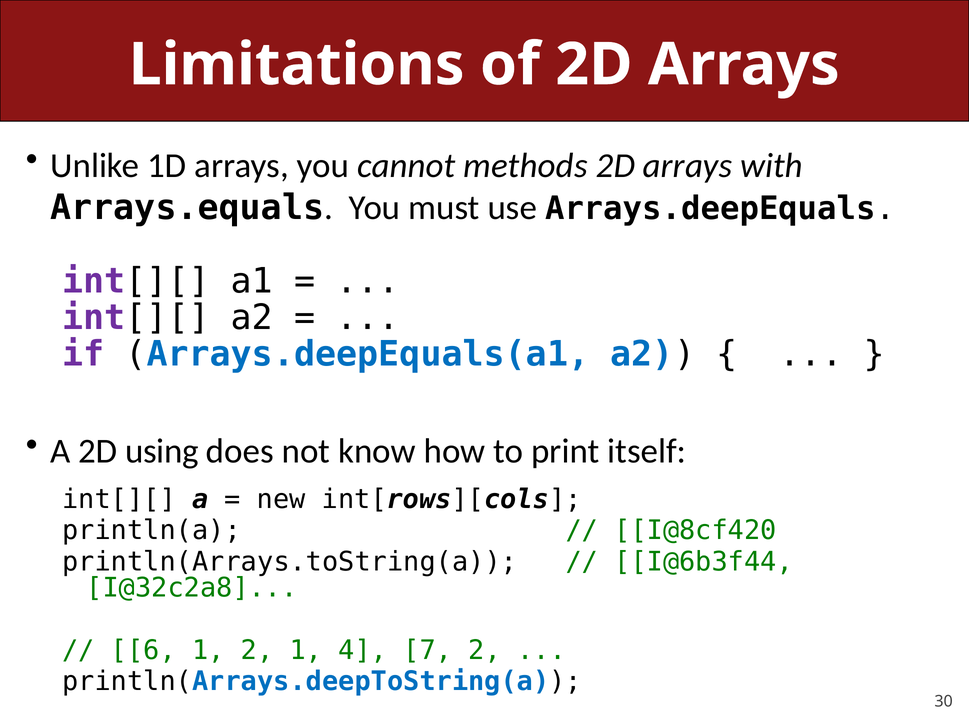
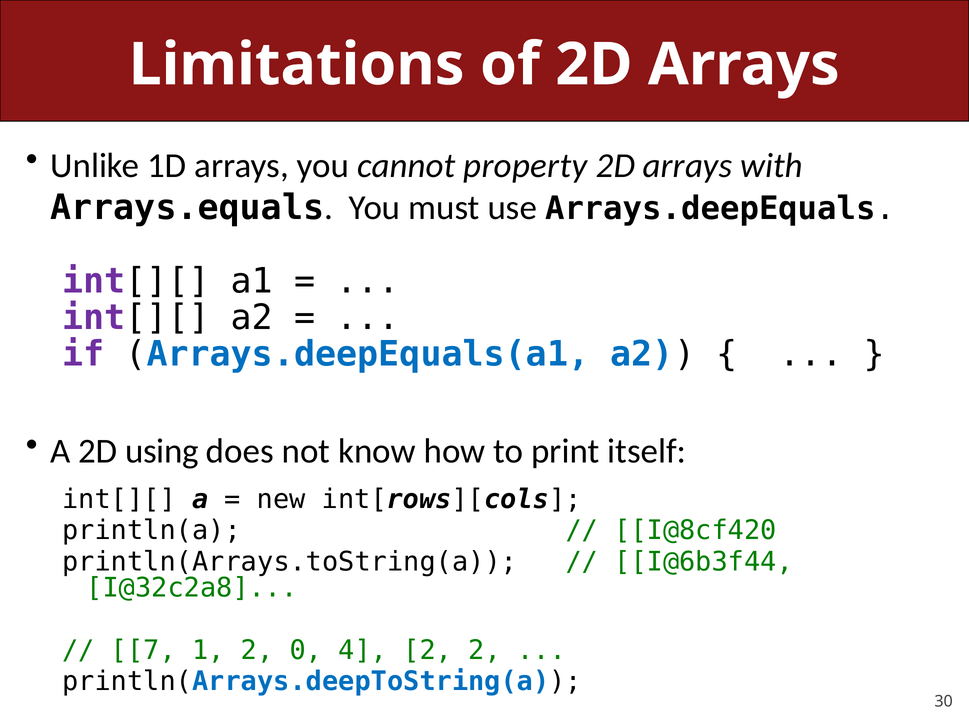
methods: methods -> property (525, 166)
6: 6 -> 7 (143, 650)
2 1: 1 -> 0 (306, 650)
4 7: 7 -> 2 (428, 650)
